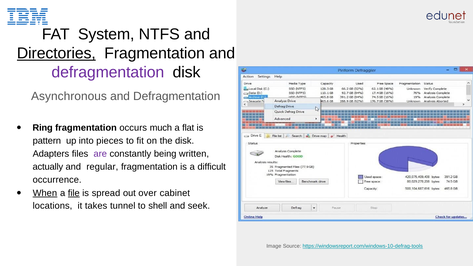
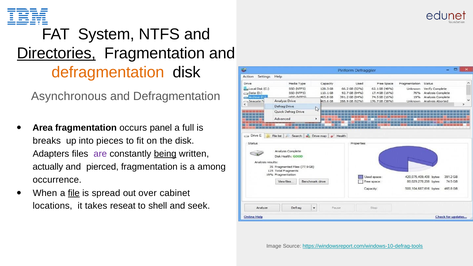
defragmentation colour: purple -> orange (108, 72)
Ring: Ring -> Area (43, 128)
much: much -> panel (161, 128)
flat: flat -> full (188, 128)
pattern: pattern -> breaks (47, 141)
being underline: none -> present (165, 154)
regular: regular -> pierced (102, 167)
difficult: difficult -> among (212, 167)
When underline: present -> none (45, 193)
tunnel: tunnel -> reseat (123, 206)
